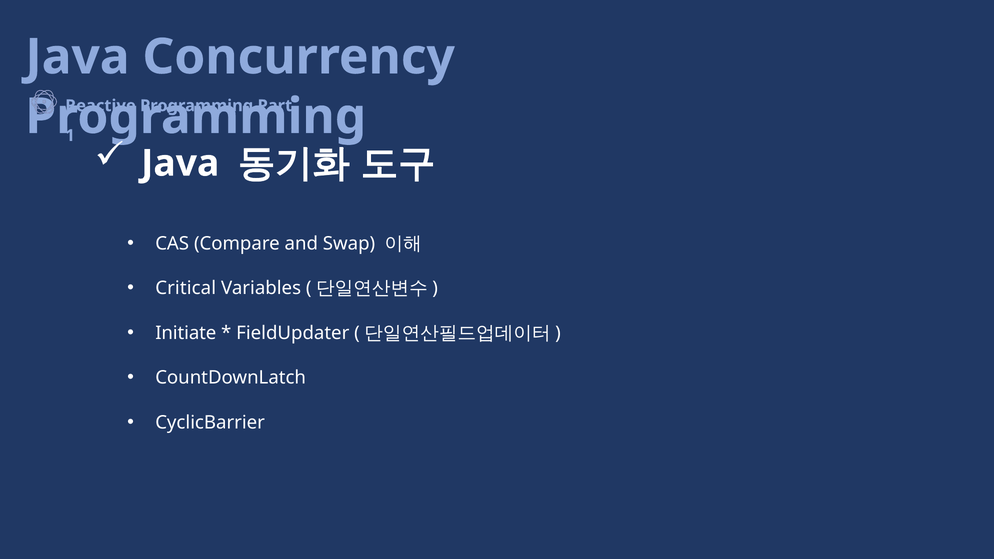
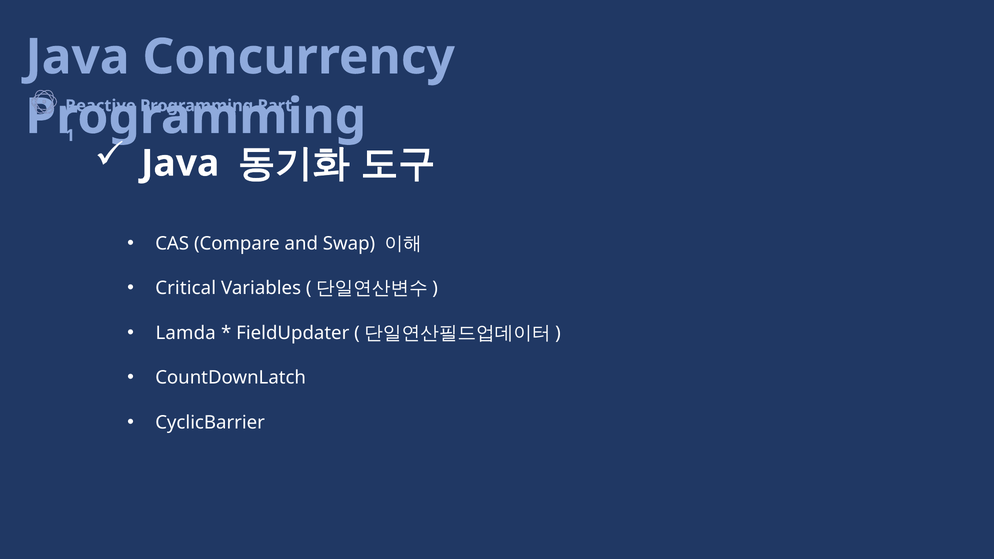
Initiate: Initiate -> Lamda (186, 333)
